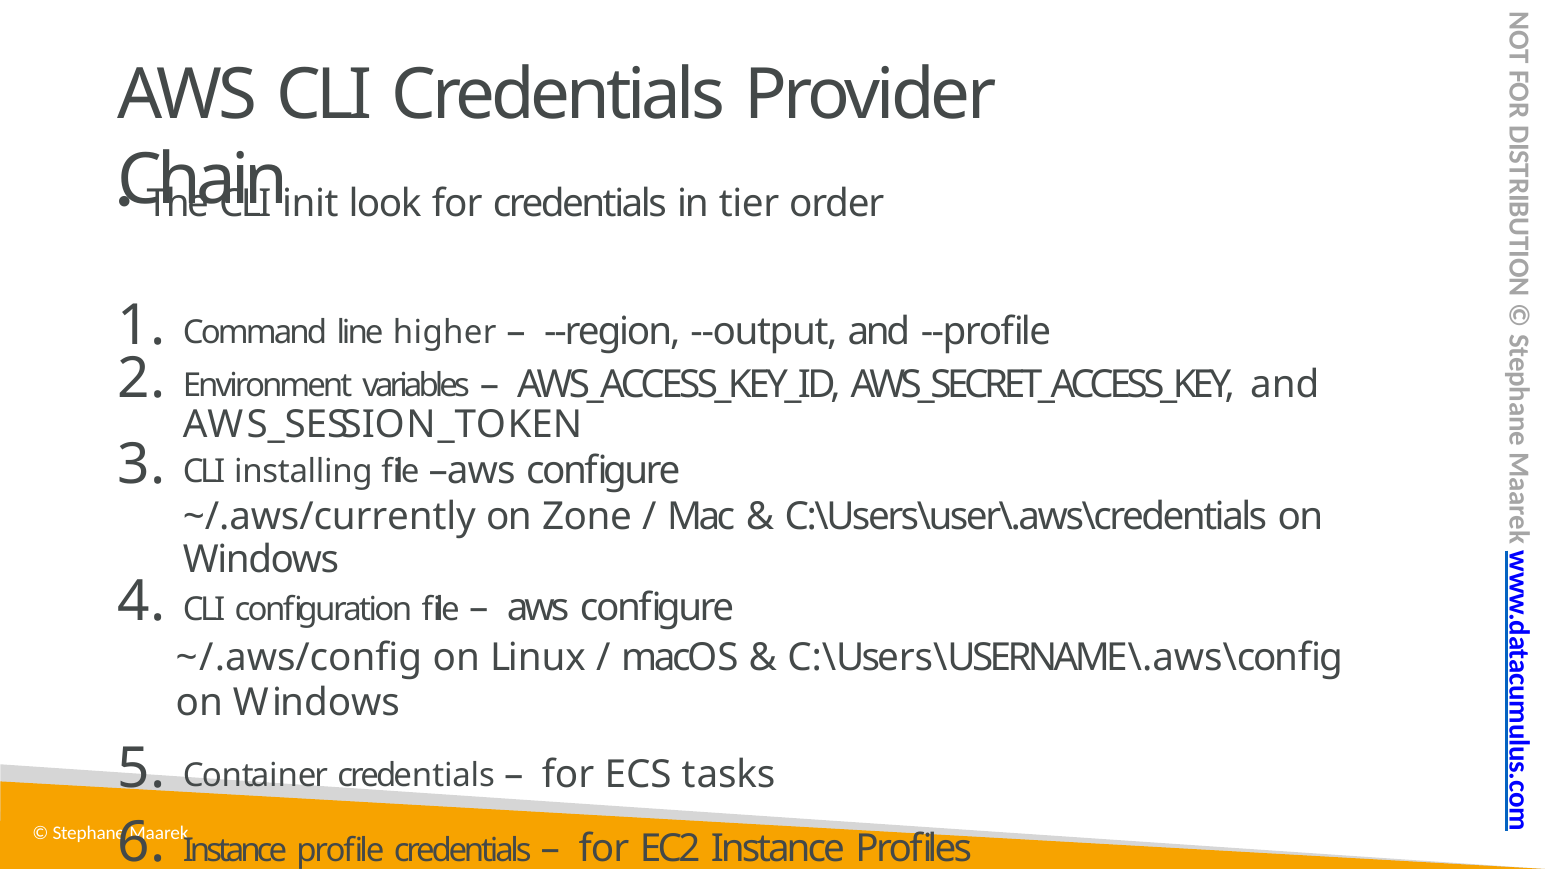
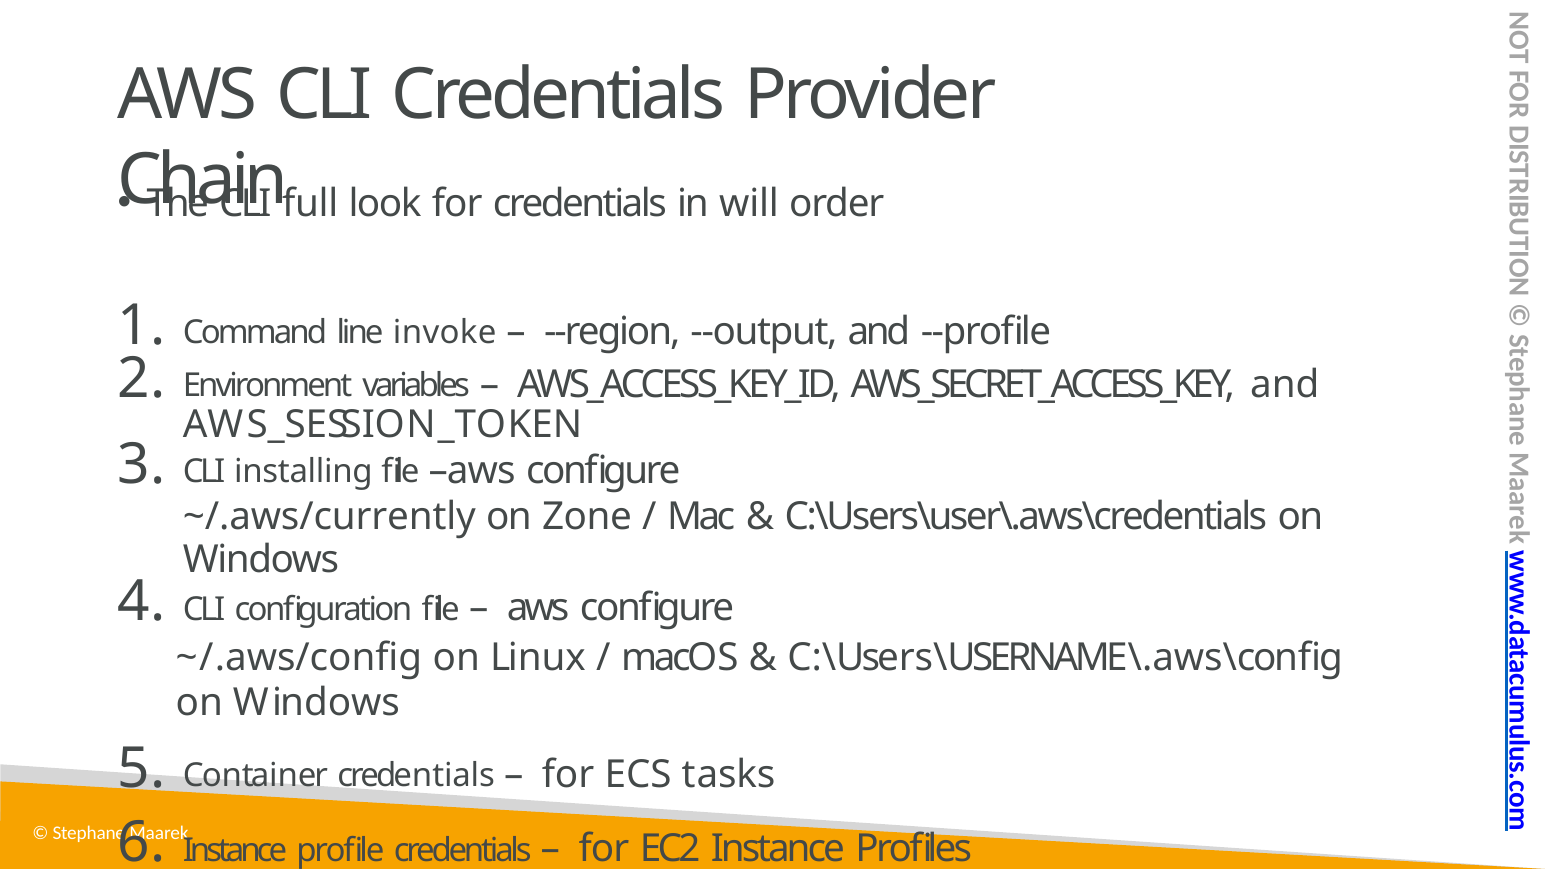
init: init -> full (310, 204)
tier: tier -> will (749, 204)
higher: higher -> invoke (445, 333)
